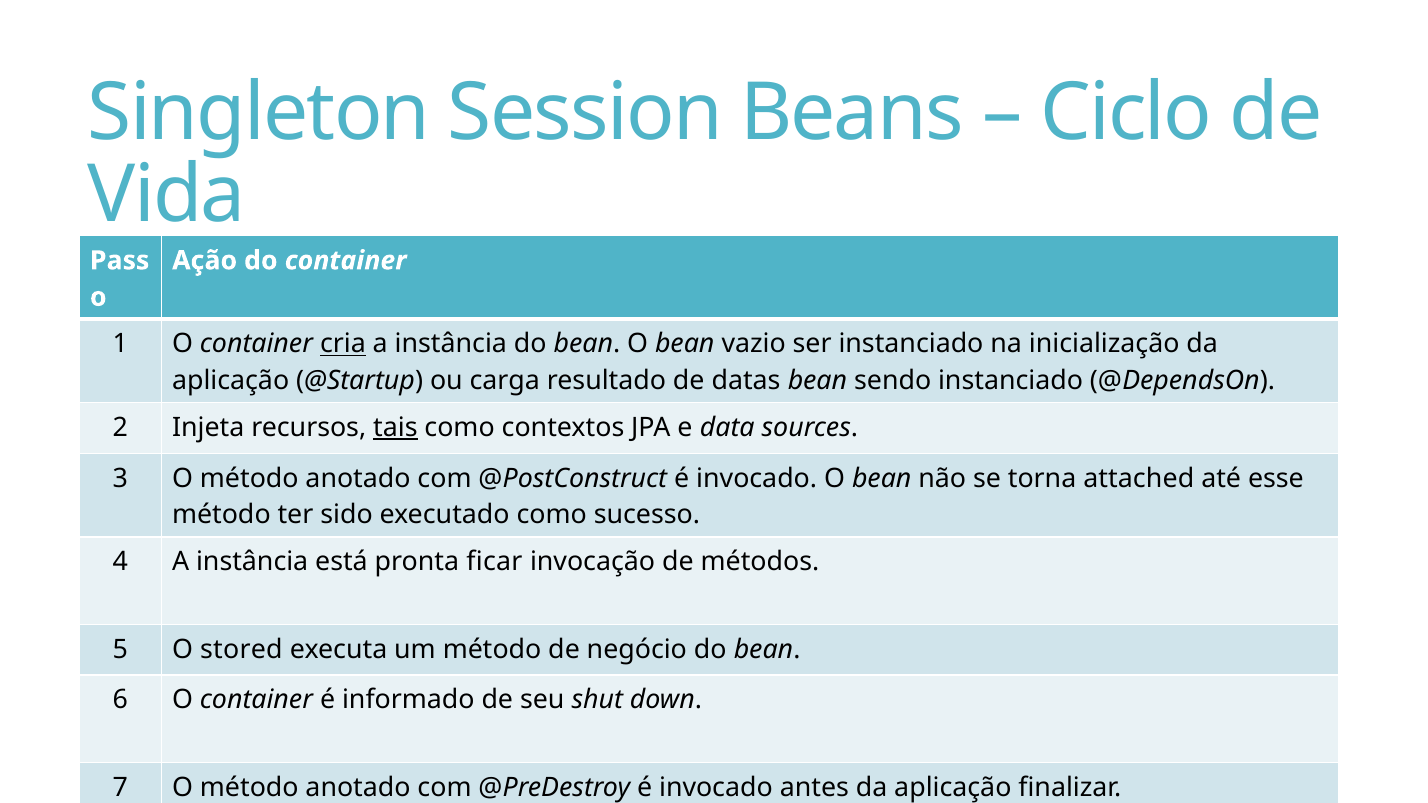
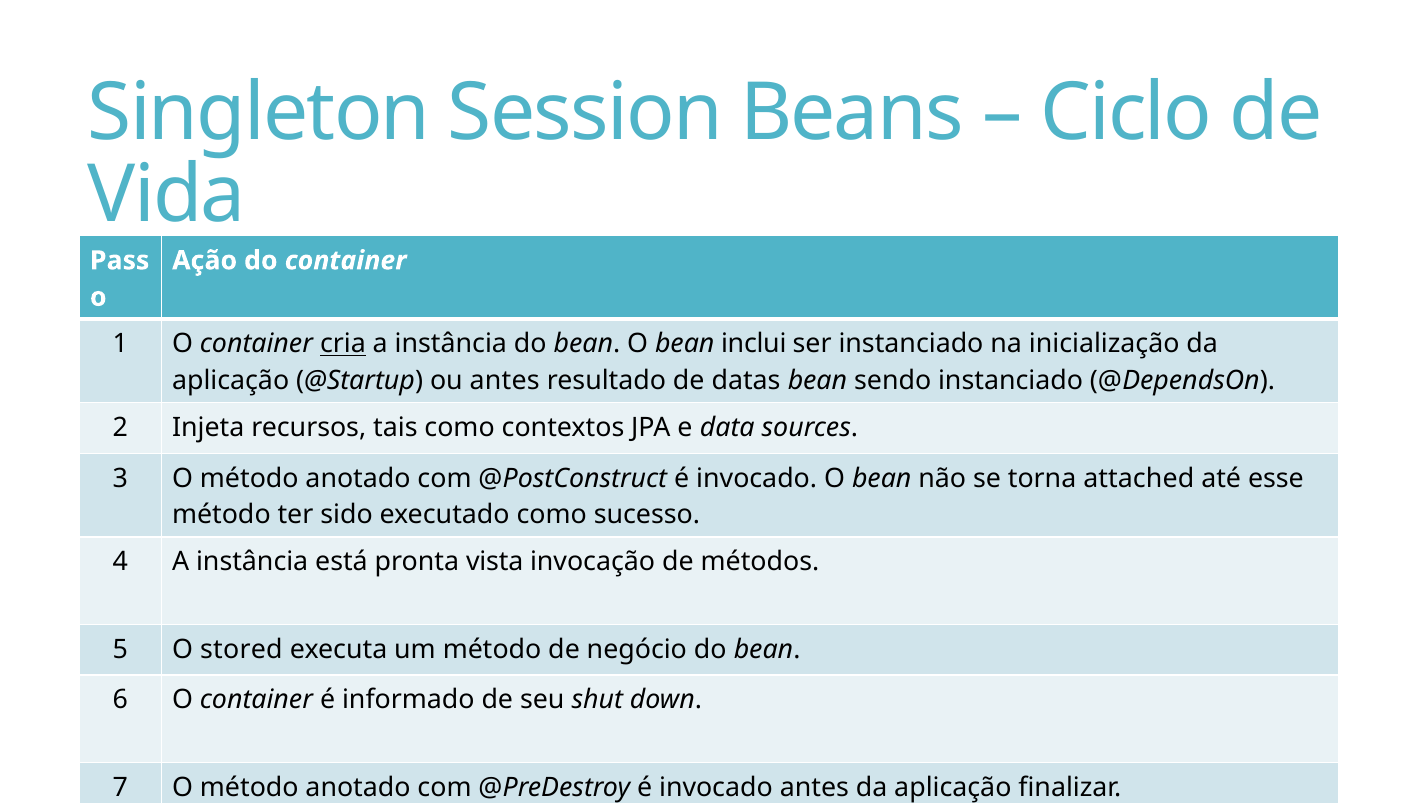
vazio: vazio -> inclui (754, 344)
ou carga: carga -> antes (505, 381)
tais underline: present -> none (395, 428)
ficar: ficar -> vista (495, 562)
